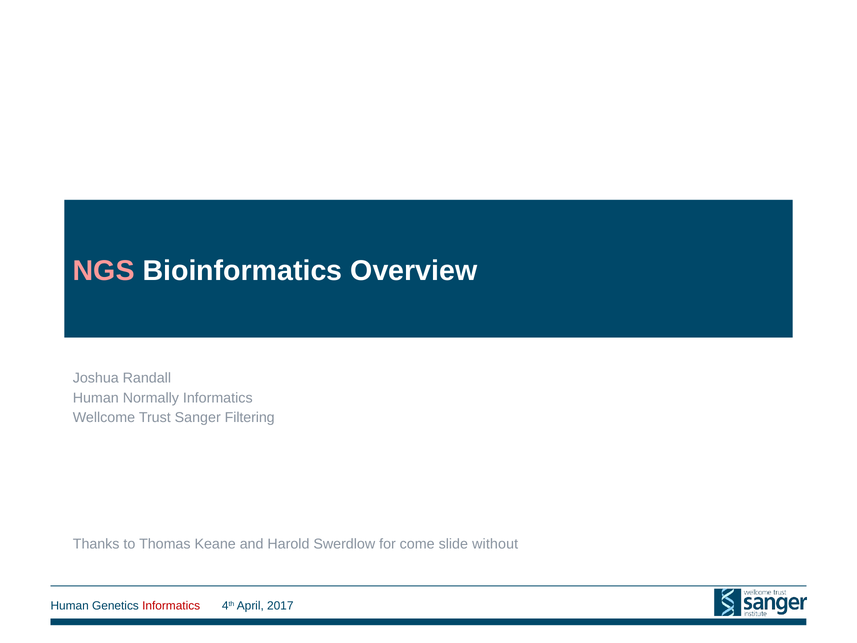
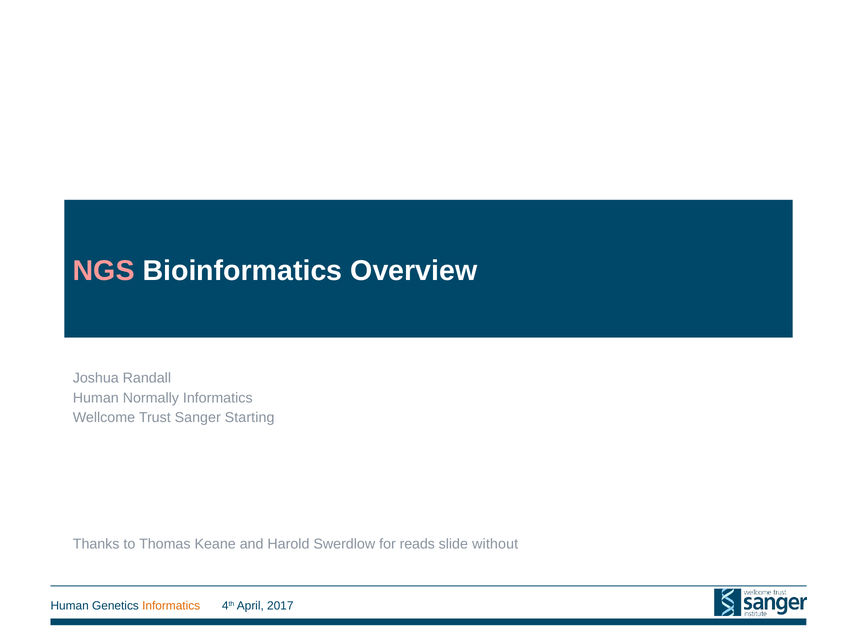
Filtering: Filtering -> Starting (250, 417)
come: come -> reads (417, 544)
Informatics colour: red -> orange (171, 606)
